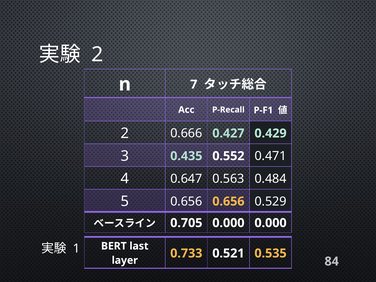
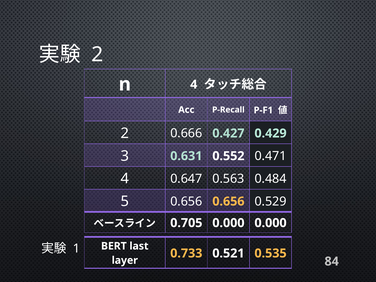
7: 7 -> 4 (194, 84)
0.435: 0.435 -> 0.631 (186, 156)
